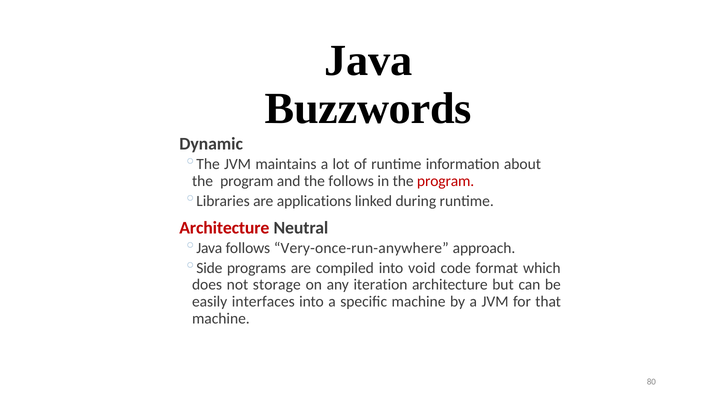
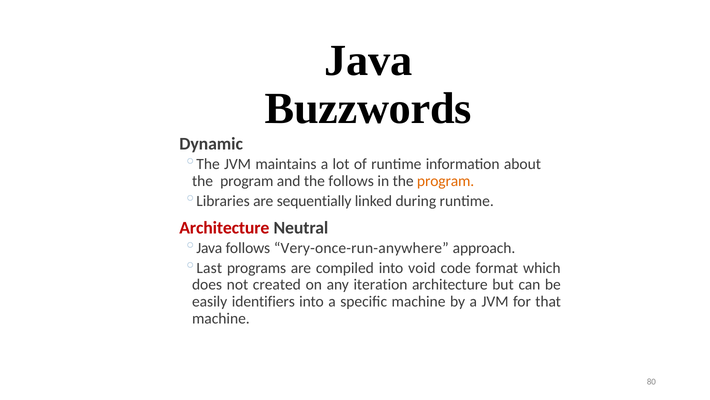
program colour: red -> orange (446, 181)
applications: applications -> sequentially (314, 201)
Side: Side -> Last (209, 268)
storage: storage -> created (277, 284)
interfaces: interfaces -> identifiers (263, 301)
